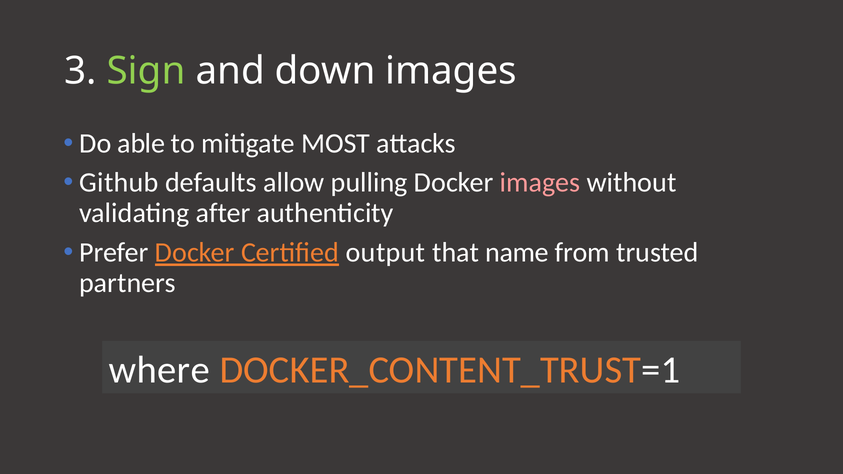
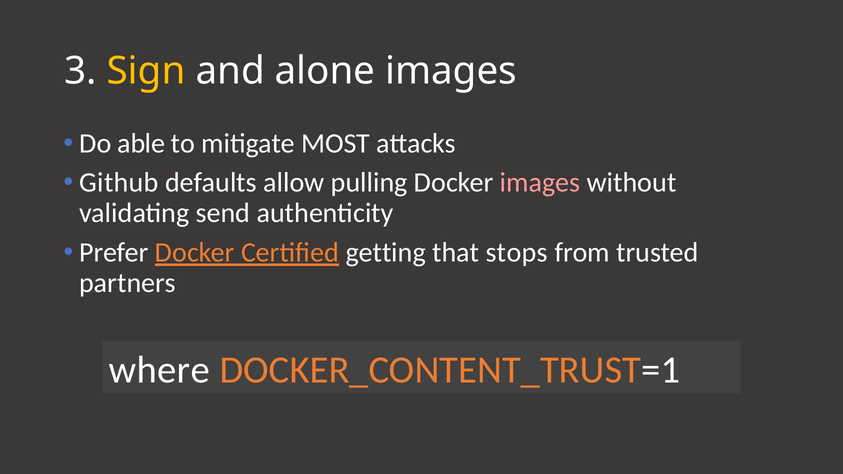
Sign colour: light green -> yellow (146, 71)
down: down -> alone (325, 71)
after: after -> send (223, 213)
output: output -> getting (386, 253)
name: name -> stops (517, 253)
